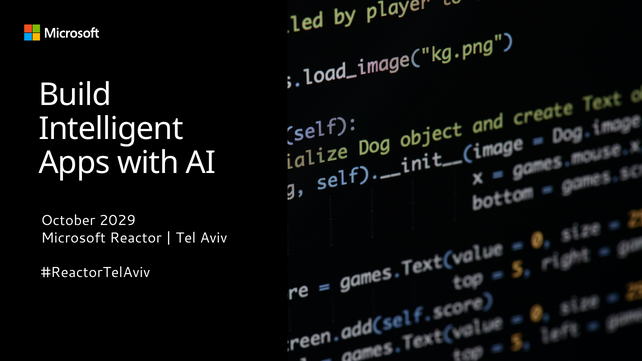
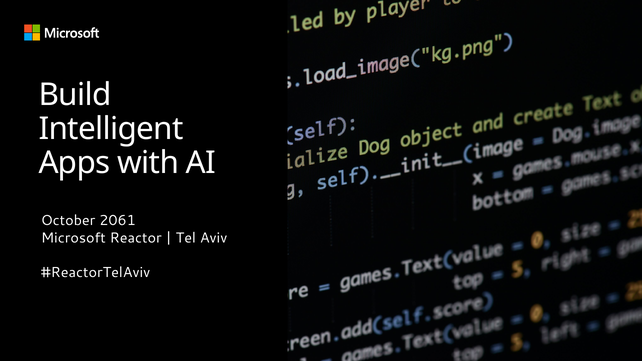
2029: 2029 -> 2061 (118, 221)
